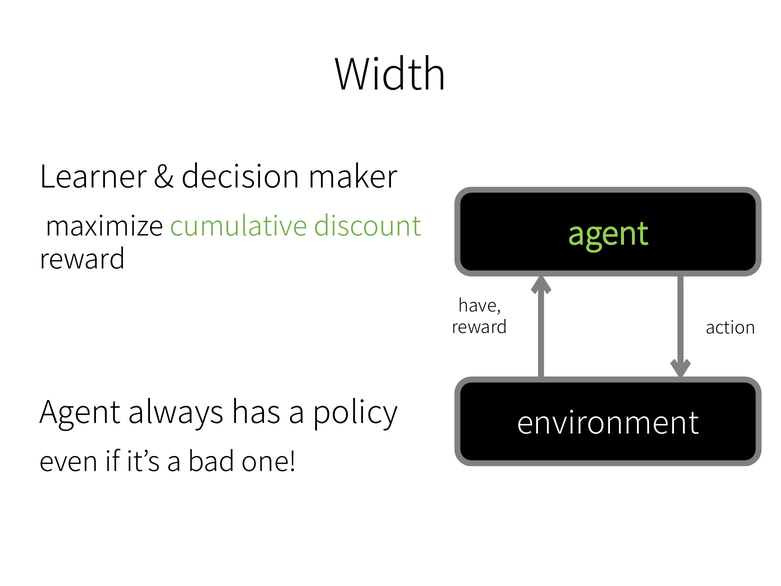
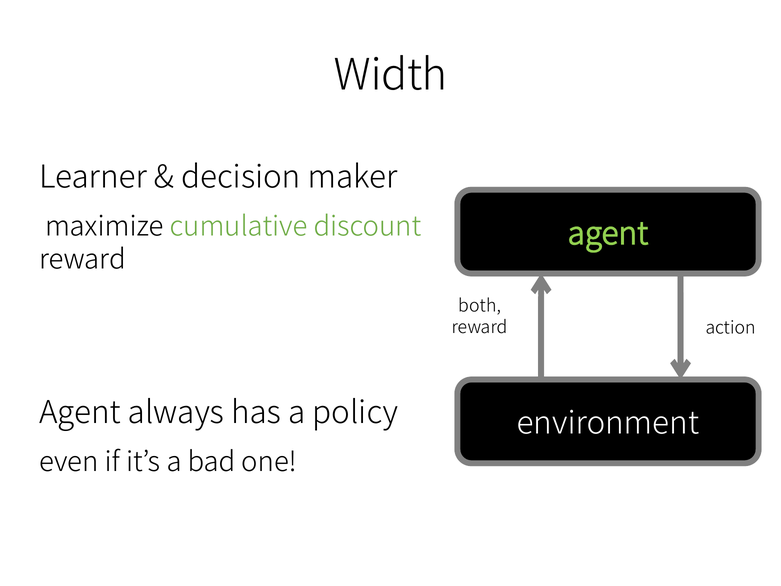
have: have -> both (480, 306)
